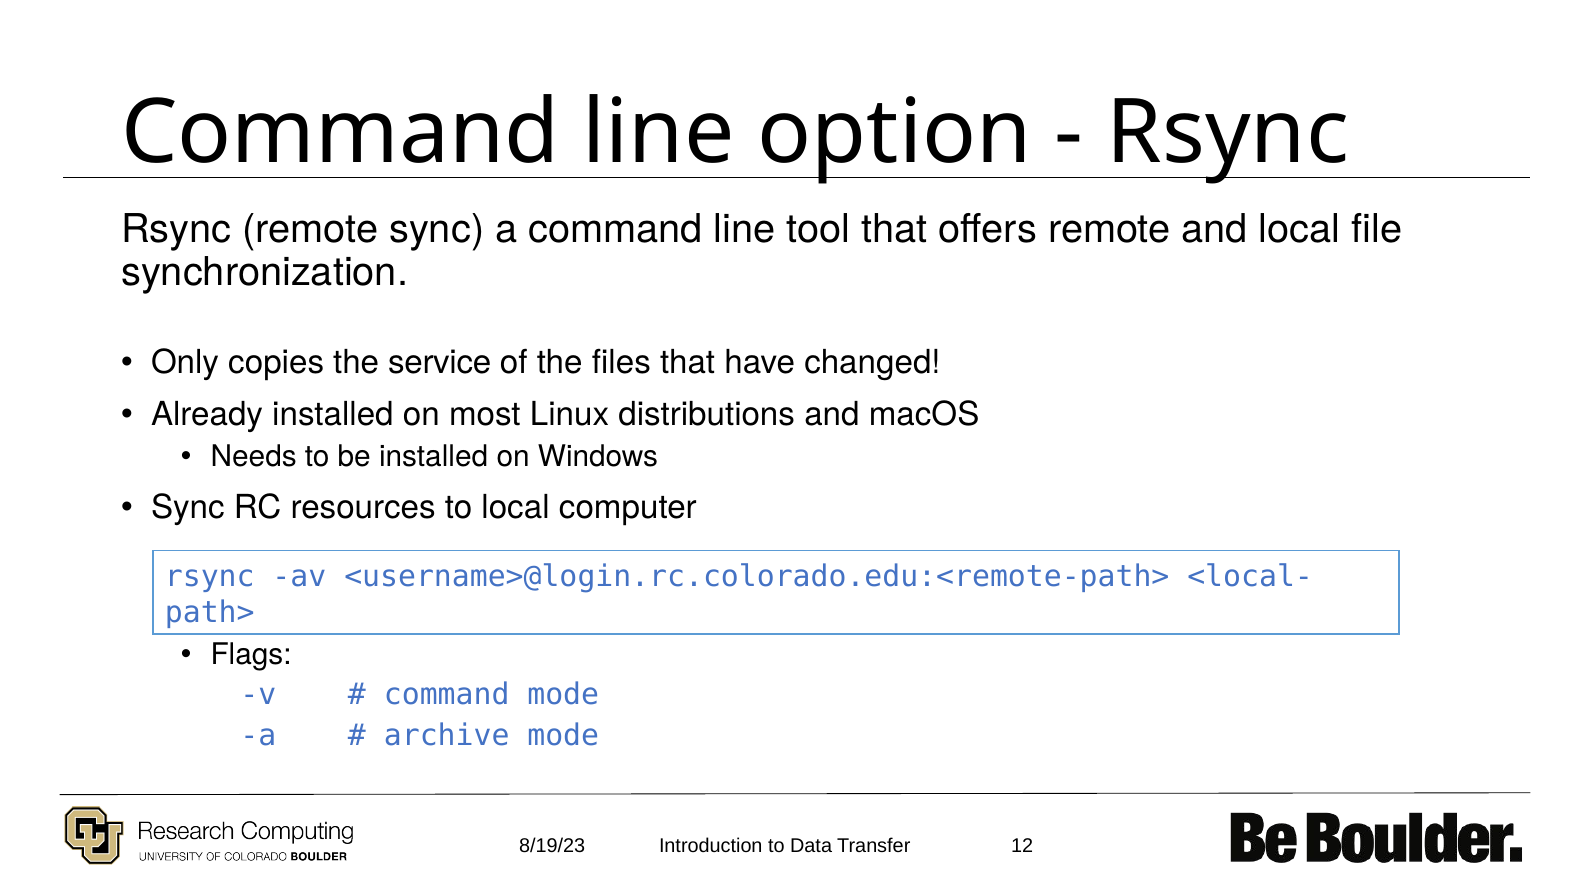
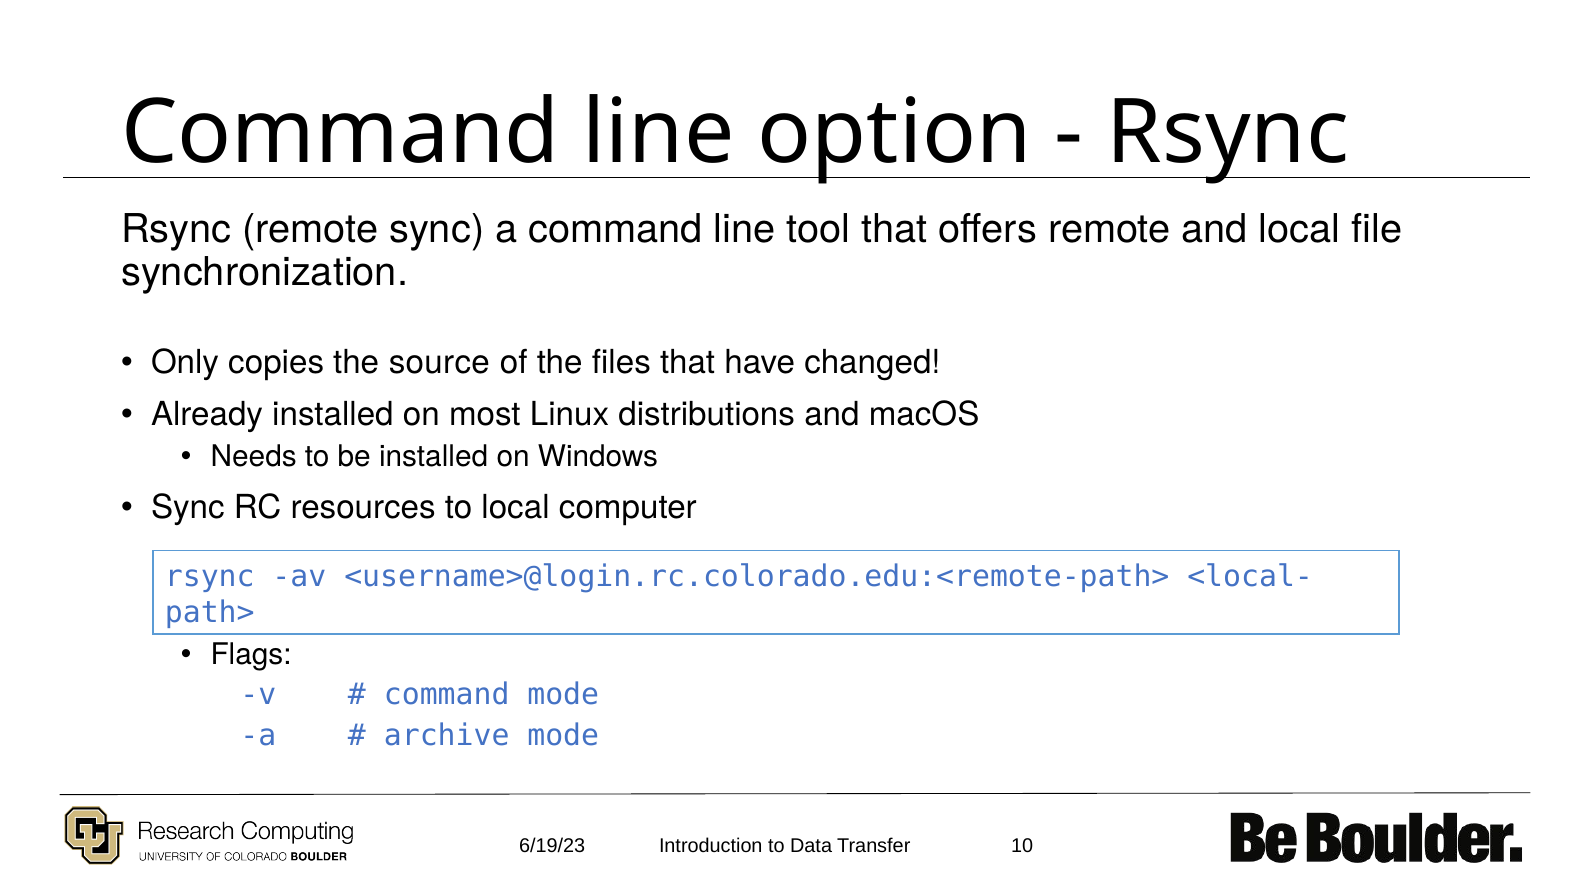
service: service -> source (439, 363)
8/19/23: 8/19/23 -> 6/19/23 (552, 846)
12: 12 -> 10 (1022, 846)
